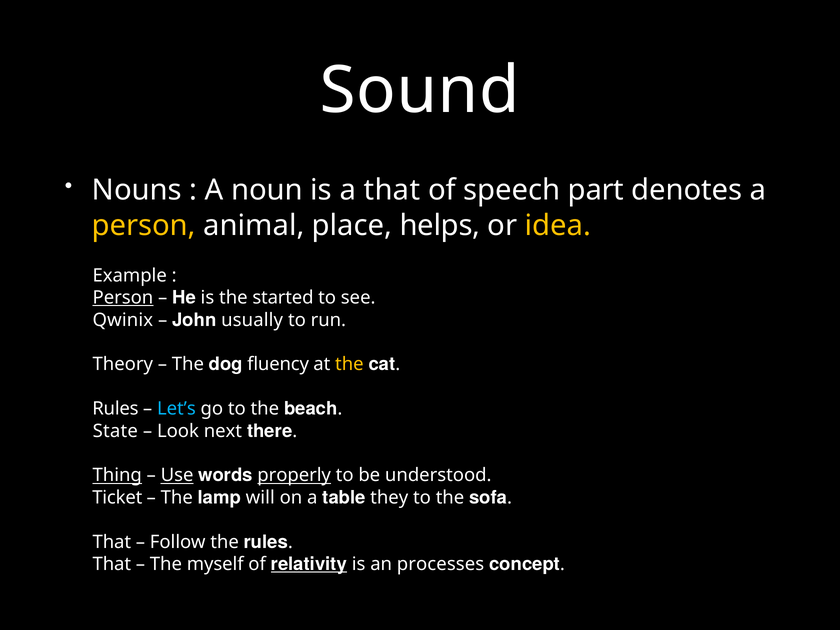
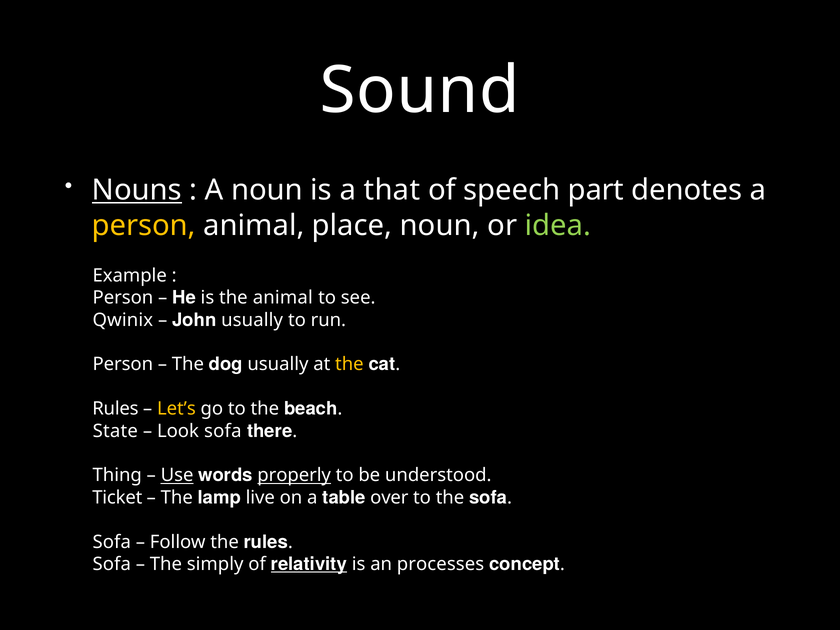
Nouns underline: none -> present (137, 190)
place helps: helps -> noun (440, 225)
idea colour: yellow -> light green (558, 225)
Person underline: present -> none (123, 298)
the started: started -> animal (283, 298)
Theory: Theory -> Person (123, 364)
dog fluency: fluency -> usually (278, 364)
Let’s colour: light blue -> yellow (176, 409)
Look next: next -> sofa (223, 431)
Thing underline: present -> none (117, 475)
will: will -> live (260, 498)
they: they -> over (389, 498)
That: That -> Sofa (112, 542)
That: That -> Sofa (112, 564)
myself: myself -> simply (215, 564)
